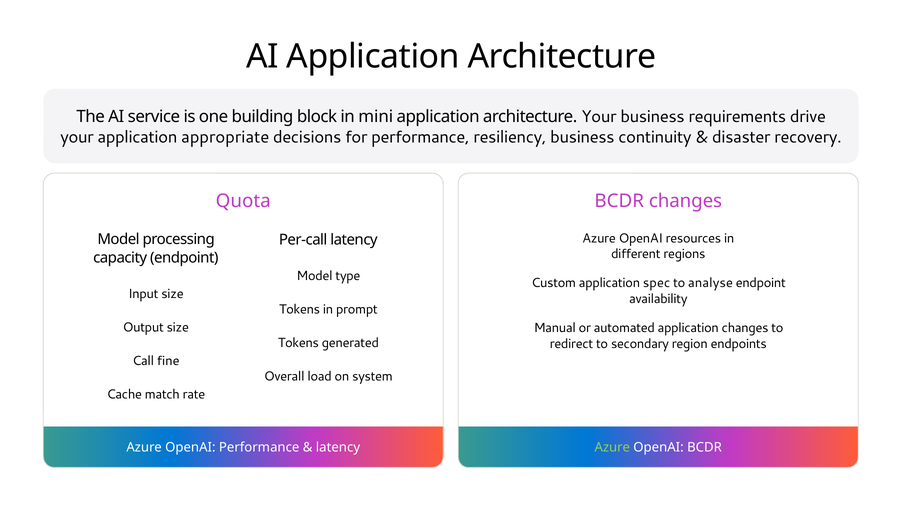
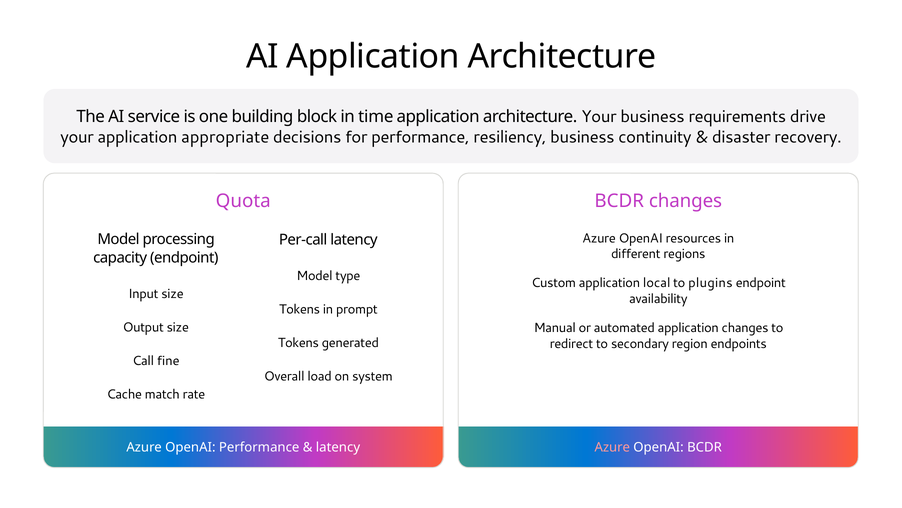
mini: mini -> time (376, 117)
spec: spec -> local (657, 283)
analyse: analyse -> plugins (710, 283)
Azure colour: light green -> pink (612, 447)
